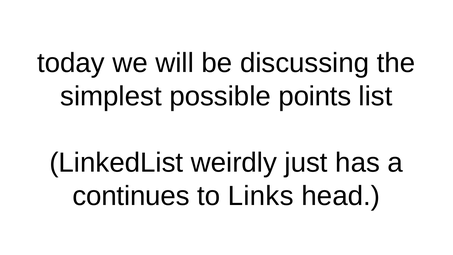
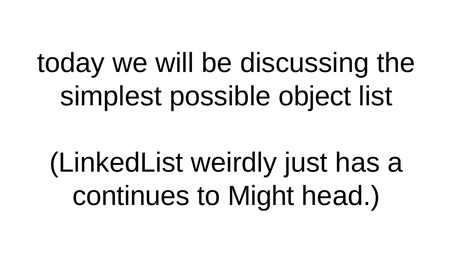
points: points -> object (315, 96)
Links: Links -> Might (261, 196)
